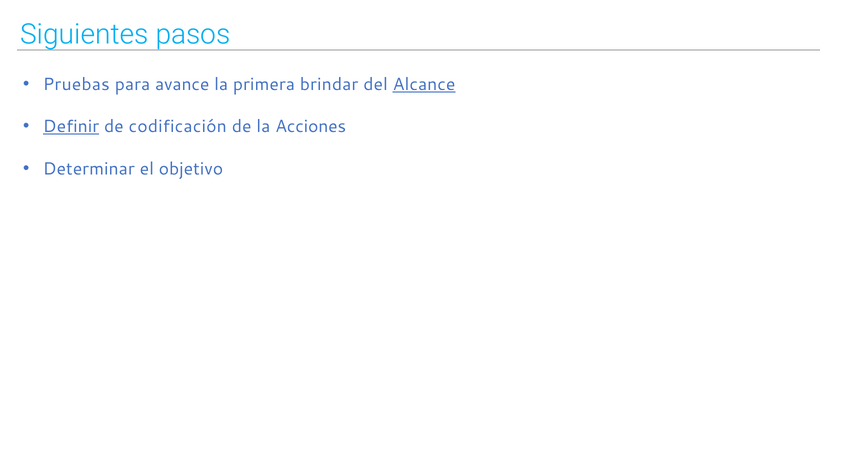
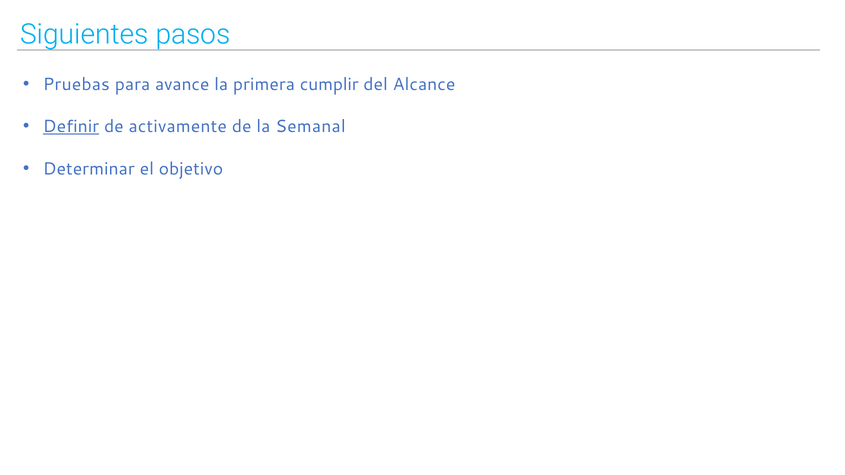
brindar: brindar -> cumplir (329, 84)
Alcance underline: present -> none (424, 84)
codificación: codificación -> activamente (178, 127)
Acciones: Acciones -> Semanal (311, 127)
